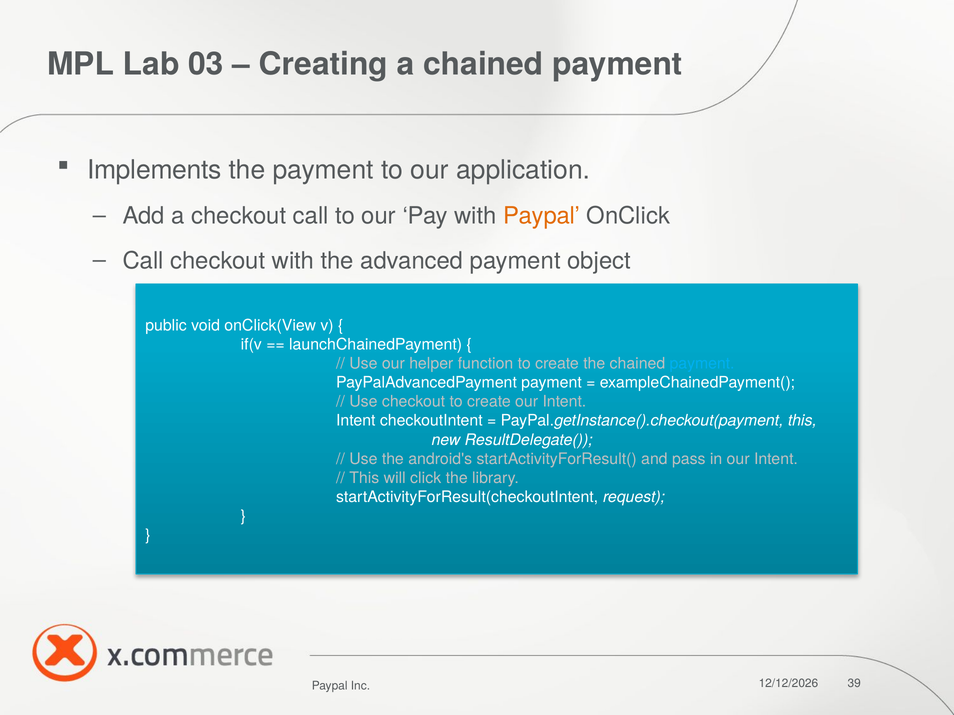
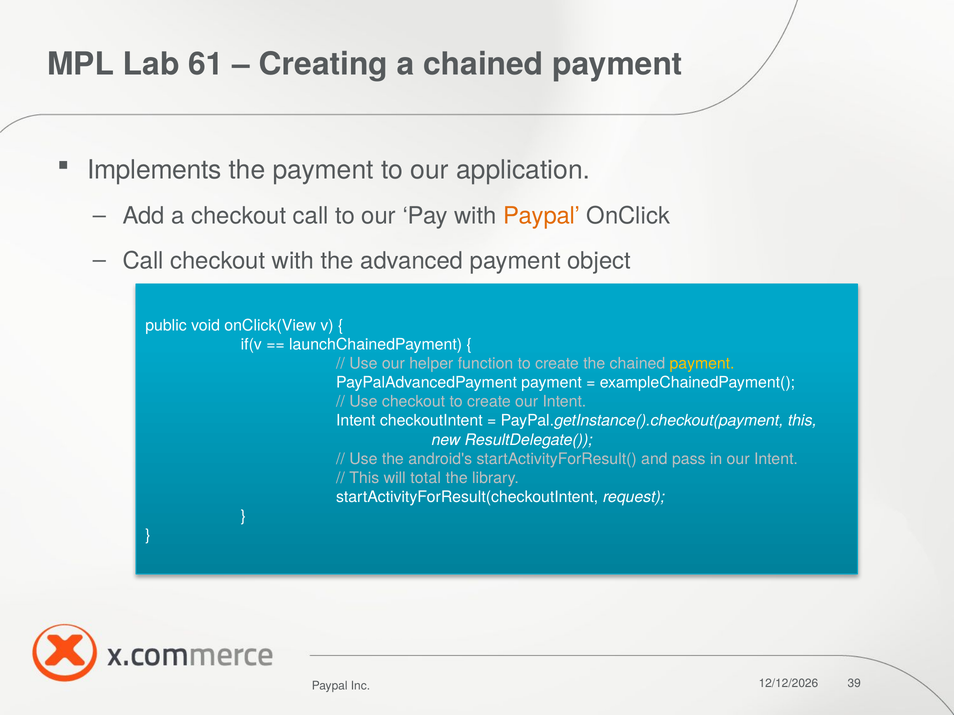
03: 03 -> 61 (206, 64)
payment colour: light blue -> yellow (702, 364)
click: click -> total (426, 478)
